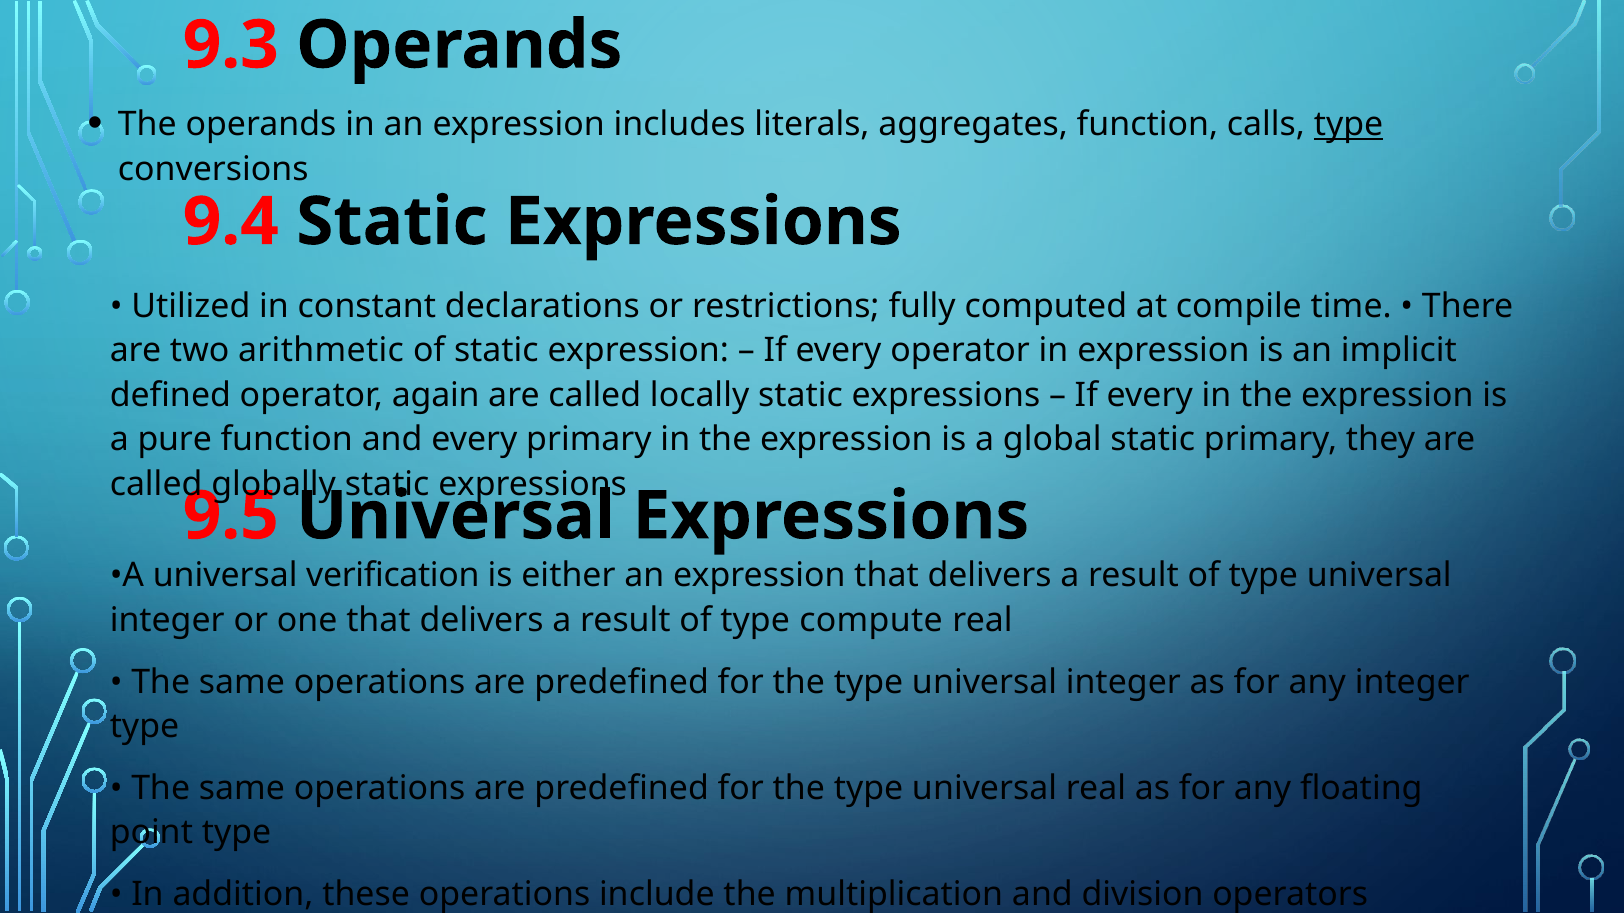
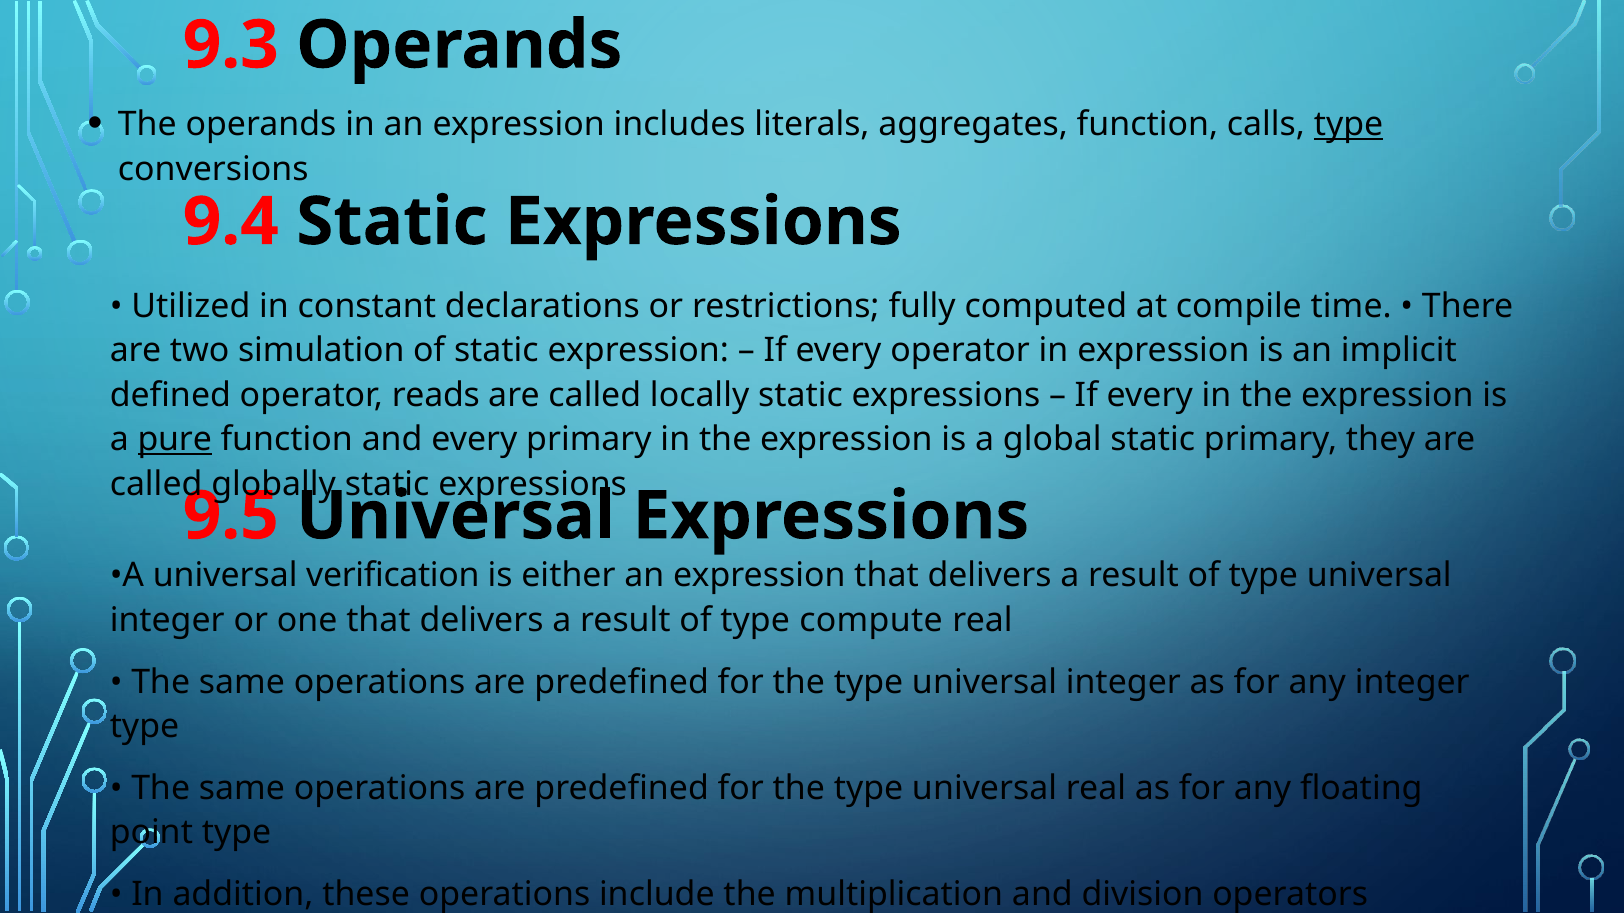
arithmetic: arithmetic -> simulation (321, 351)
again: again -> reads (436, 395)
pure underline: none -> present (175, 440)
